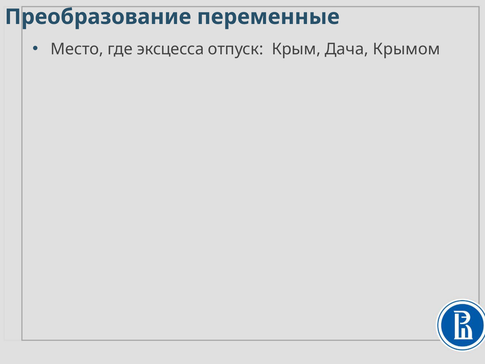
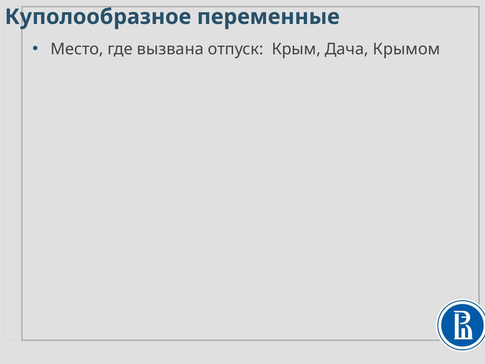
Преобразование: Преобразование -> Куполообразное (98, 17)
эксцесса: эксцесса -> вызвана (170, 49)
